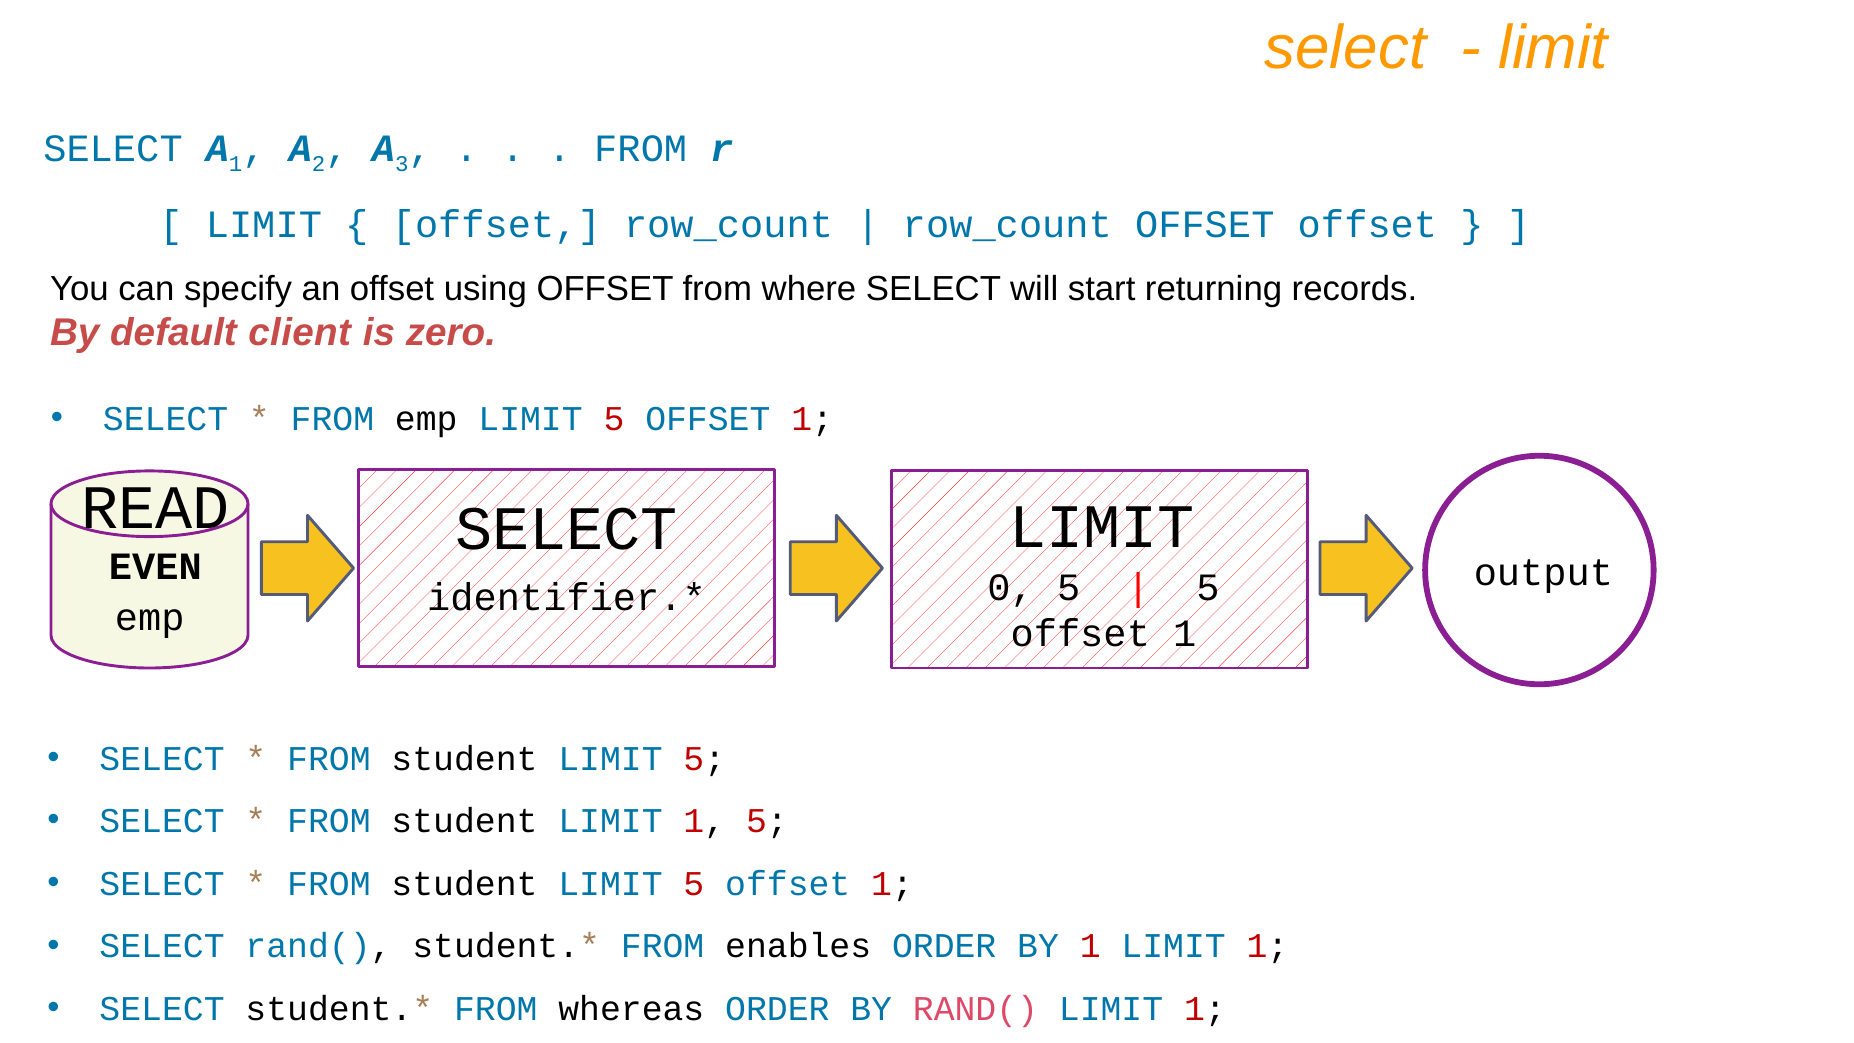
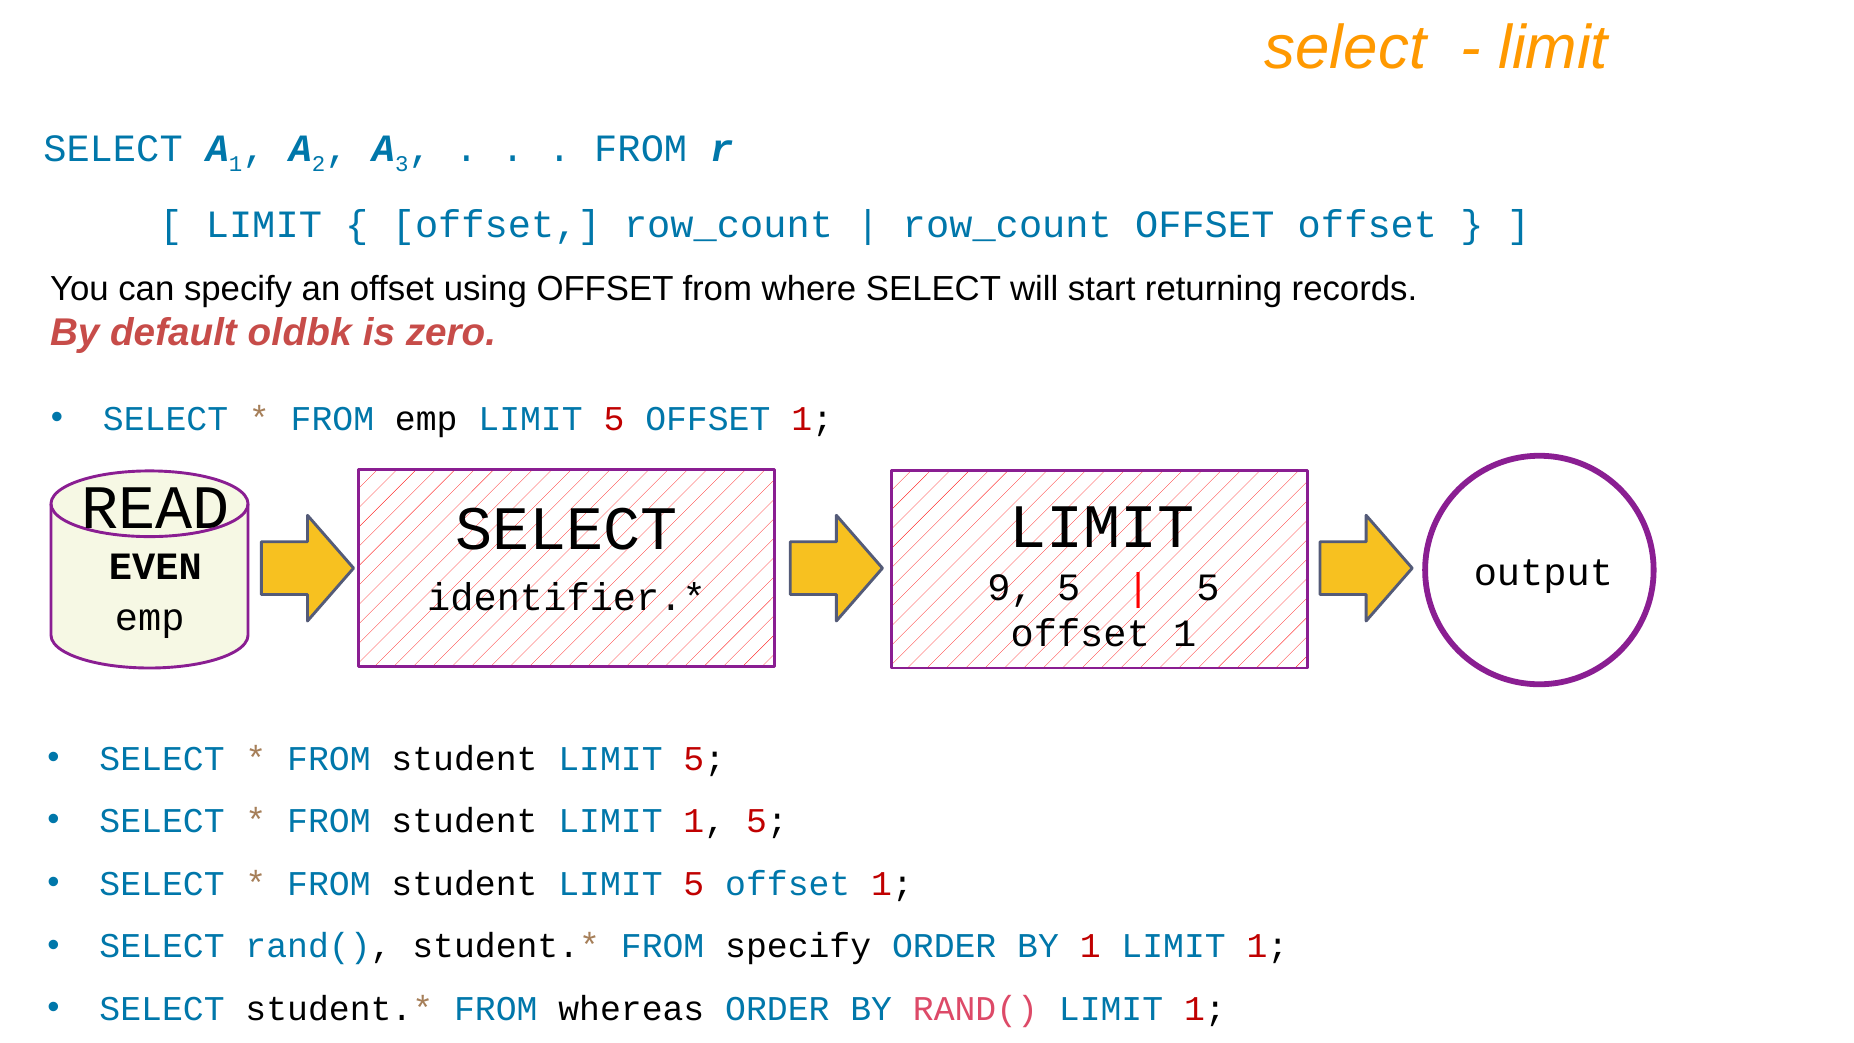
client: client -> oldbk (300, 333)
0: 0 -> 9 (1011, 587)
FROM enables: enables -> specify (798, 946)
